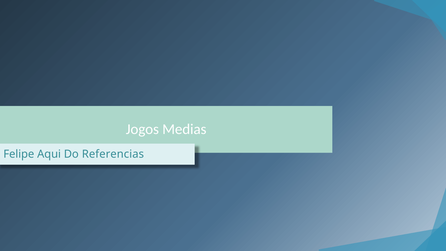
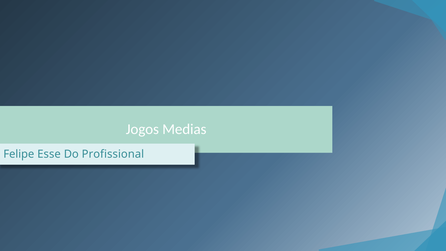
Aqui: Aqui -> Esse (49, 154)
Referencias: Referencias -> Profissional (113, 154)
